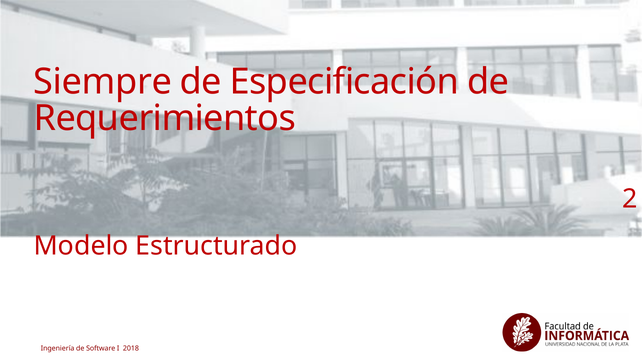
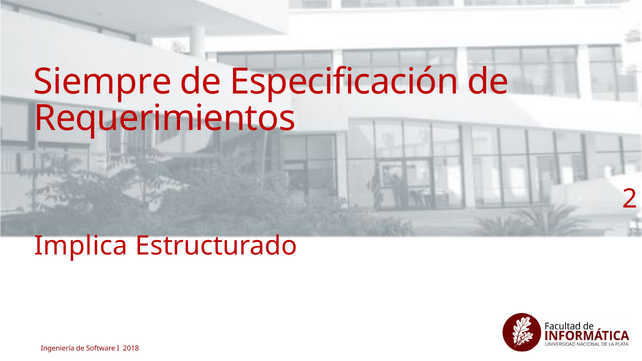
Modelo: Modelo -> Implica (81, 246)
